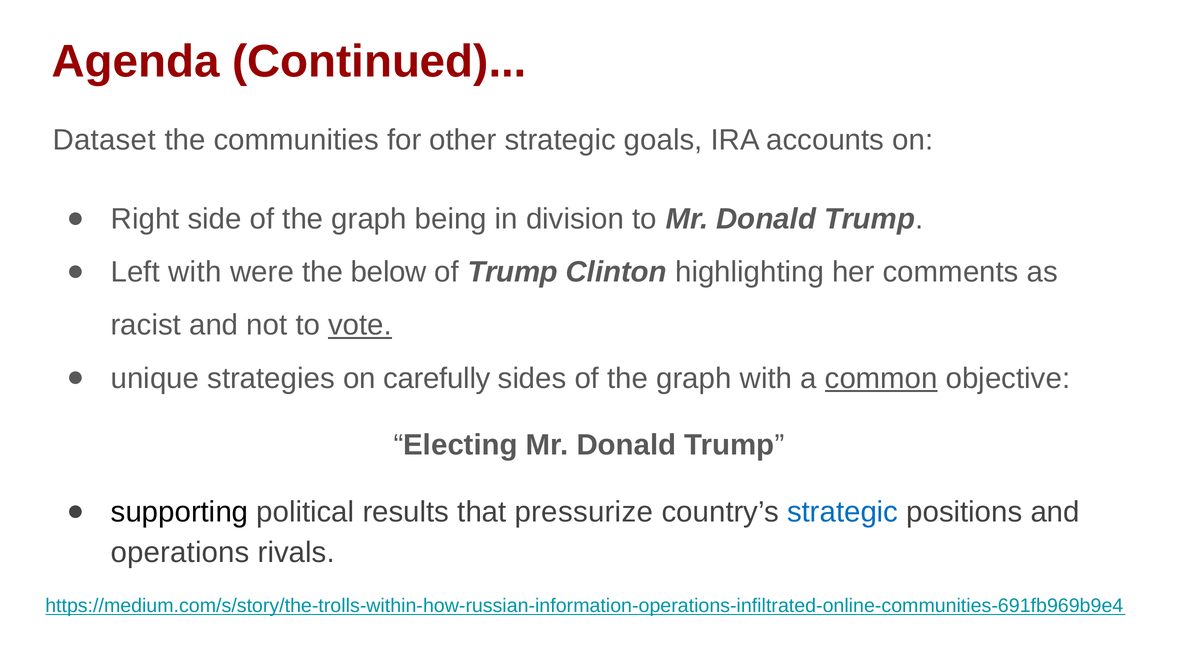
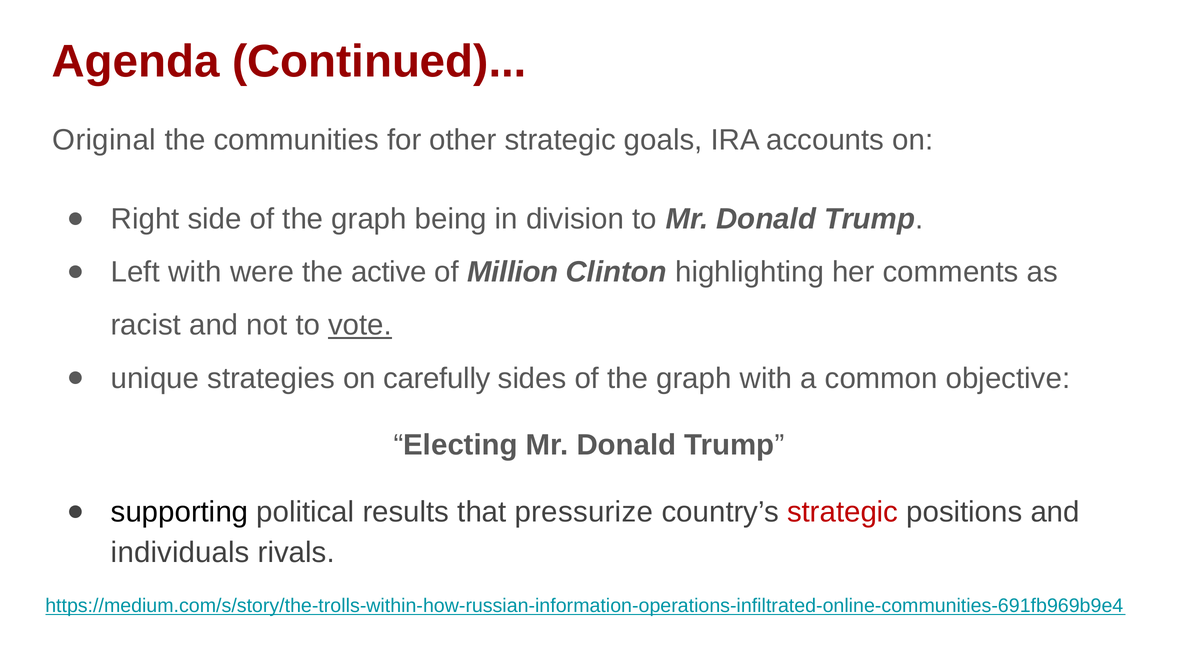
Dataset: Dataset -> Original (104, 140)
below: below -> active (389, 272)
of Trump: Trump -> Million (513, 272)
common underline: present -> none (881, 378)
strategic colour: blue -> red (843, 512)
operations: operations -> individuals (180, 552)
